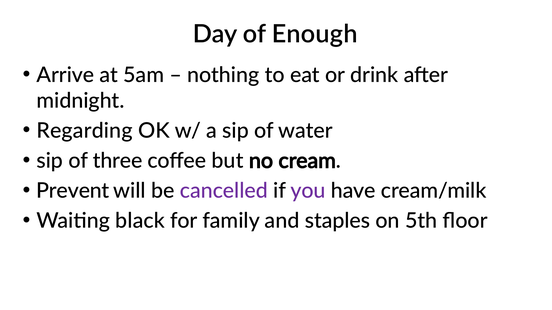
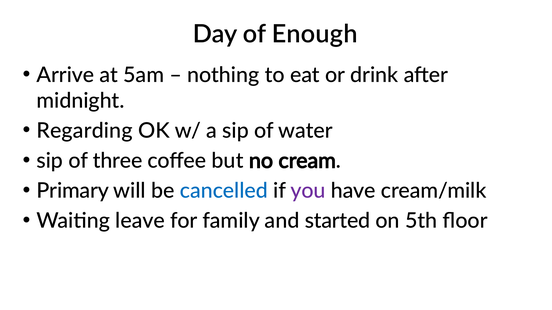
Prevent: Prevent -> Primary (73, 191)
cancelled colour: purple -> blue (224, 191)
black: black -> leave (140, 221)
staples: staples -> started (338, 221)
